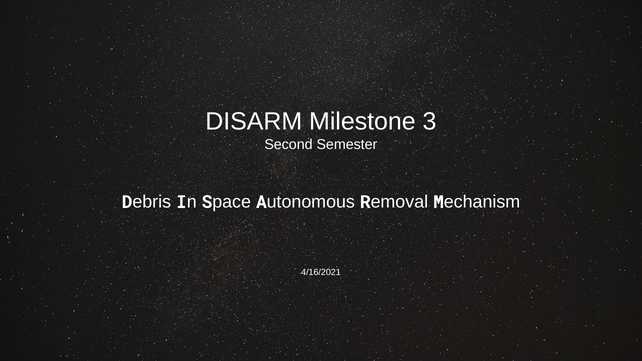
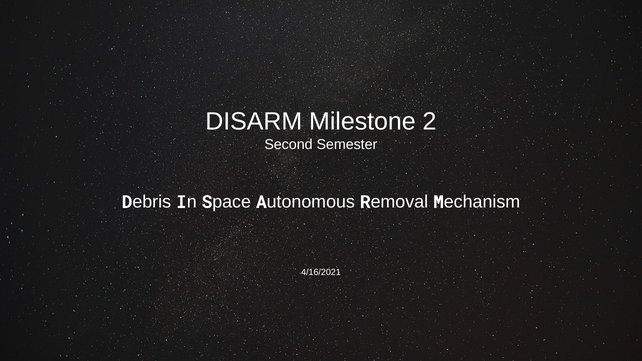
3: 3 -> 2 (430, 122)
